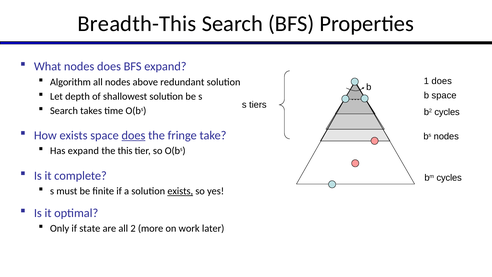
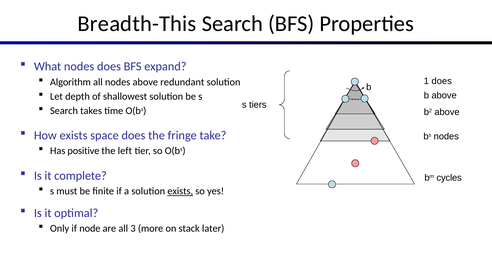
b space: space -> above (444, 95)
b2 cycles: cycles -> above (447, 112)
does underline: present -> none (133, 135)
Has expand: expand -> positive (83, 151)
this: this -> left (125, 151)
state: state -> node (90, 228)
2: 2 -> 3 (133, 228)
work: work -> stack (189, 228)
